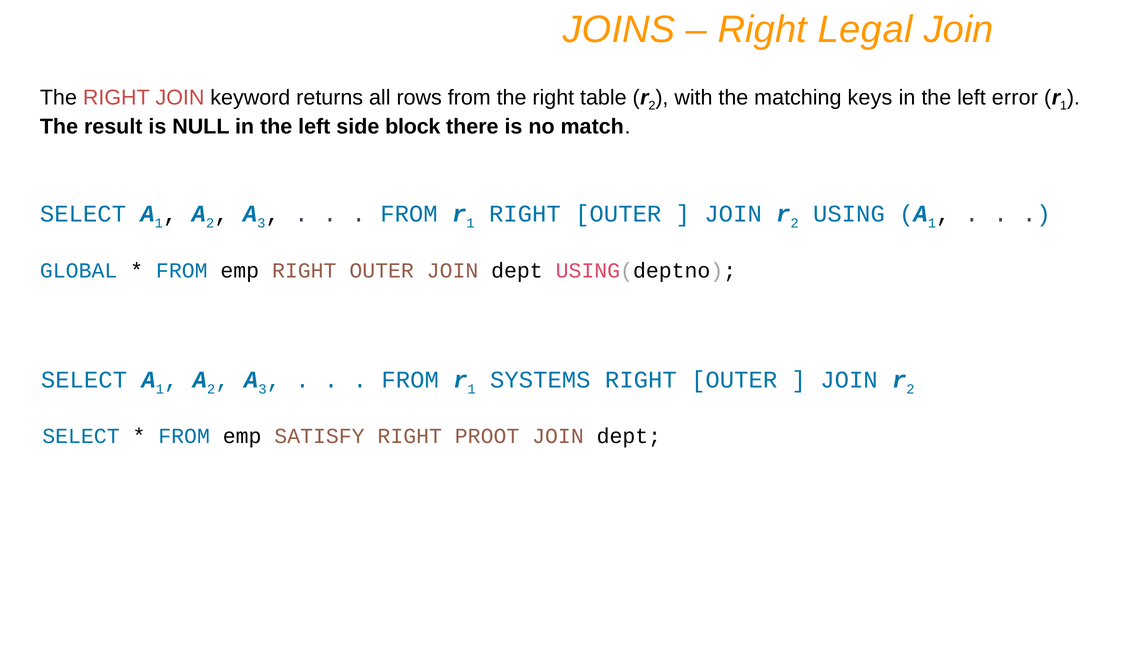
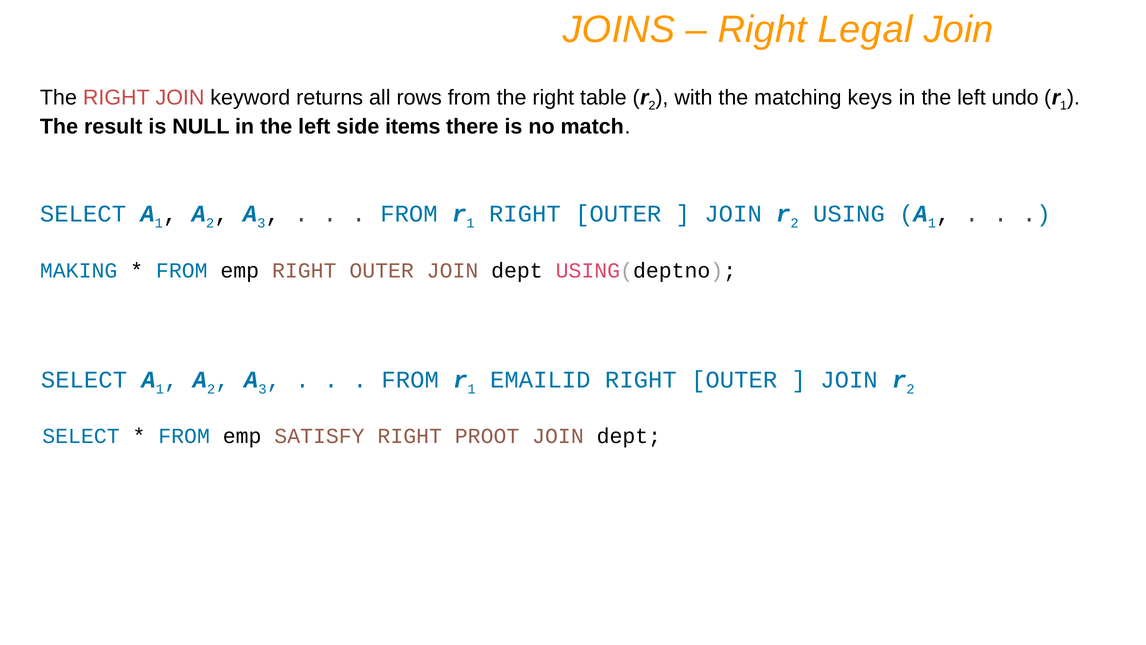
error: error -> undo (1015, 97)
block: block -> items (413, 127)
GLOBAL: GLOBAL -> MAKING (79, 270)
SYSTEMS: SYSTEMS -> EMAILID (540, 379)
